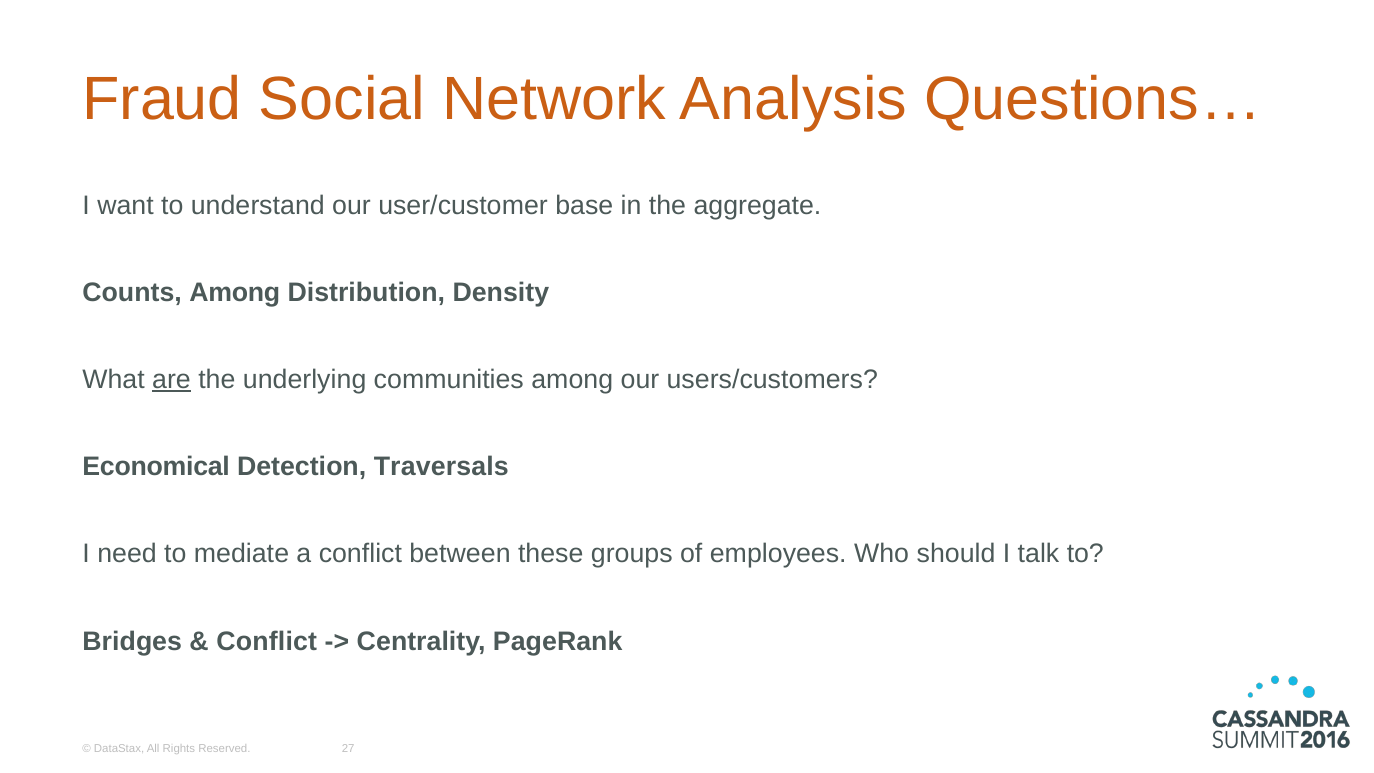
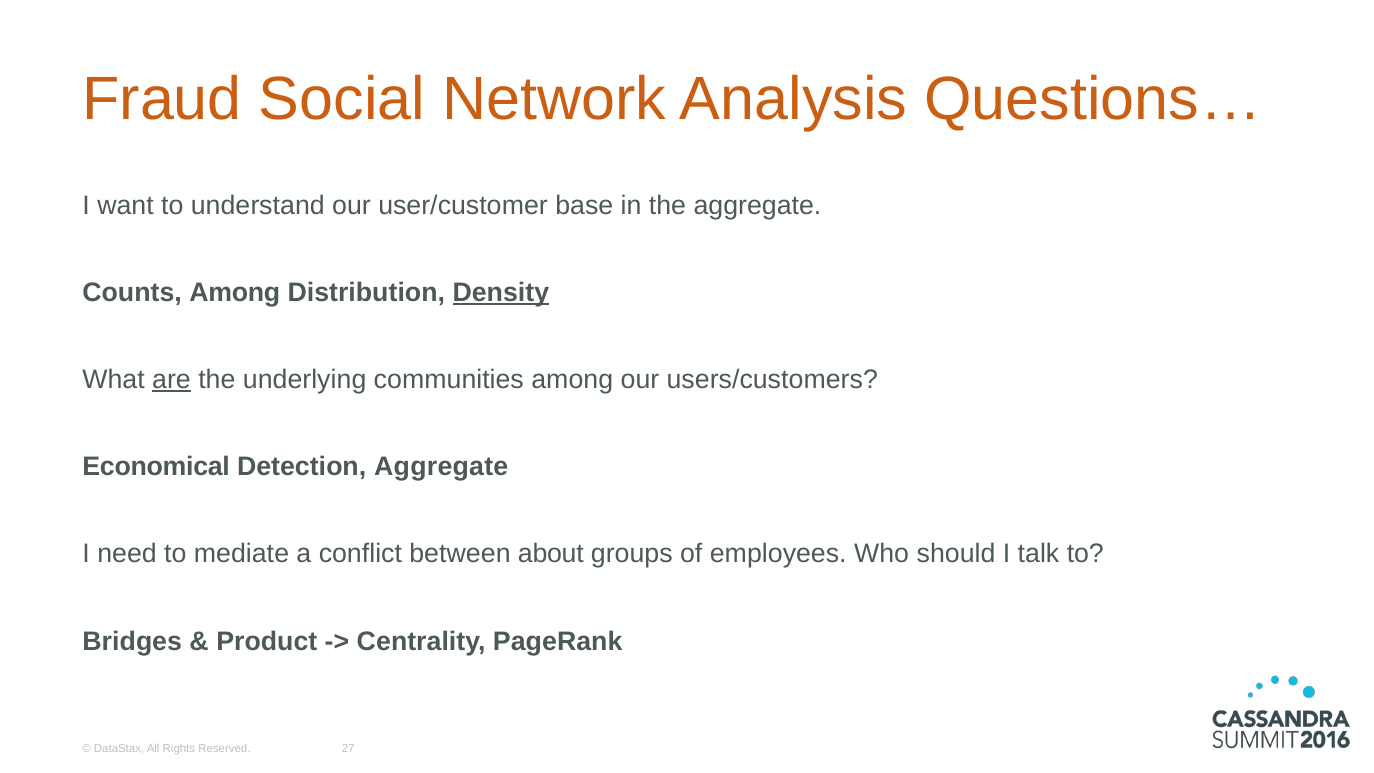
Density underline: none -> present (501, 292)
Detection Traversals: Traversals -> Aggregate (441, 467)
these: these -> about (551, 554)
Conflict: Conflict -> Product (267, 641)
